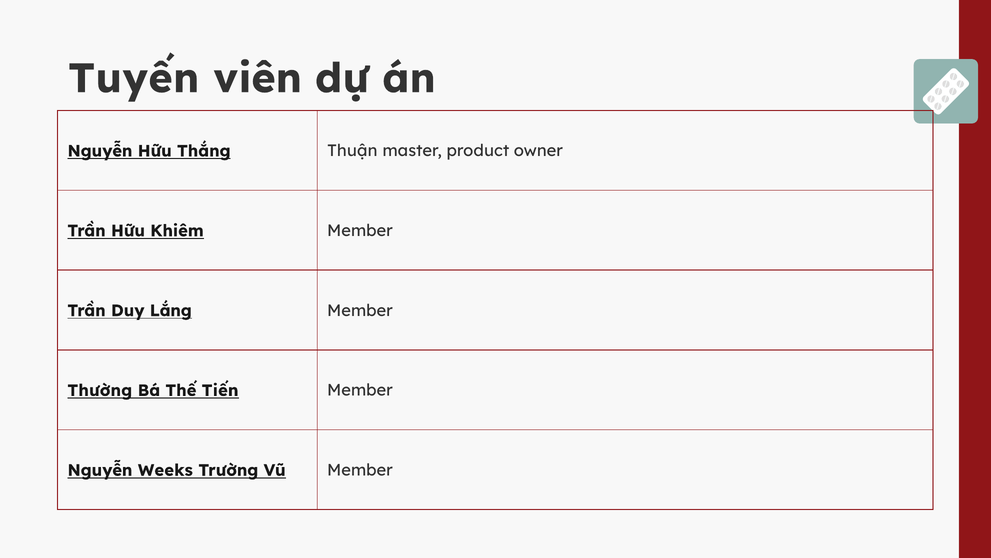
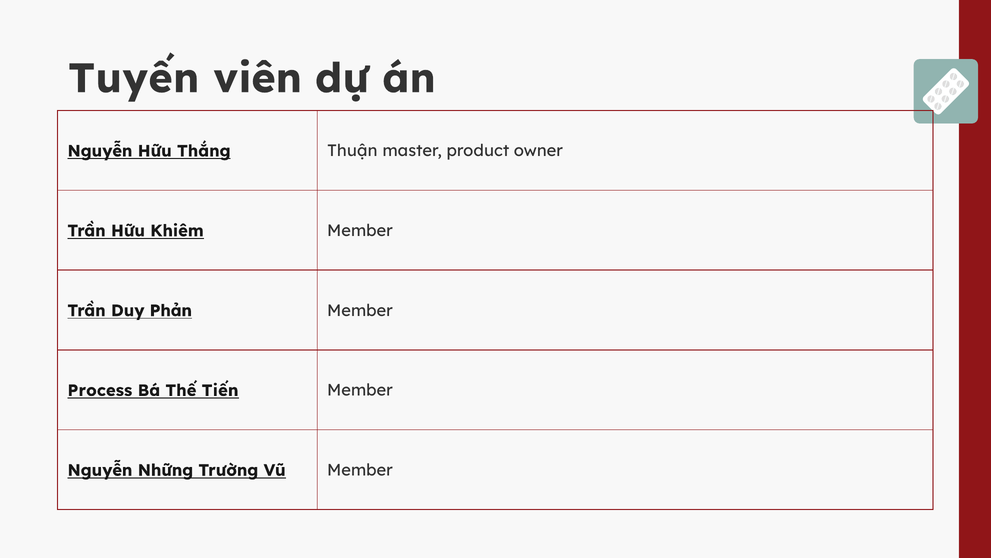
Lắng: Lắng -> Phản (171, 310)
Thường: Thường -> Process (100, 390)
Weeks: Weeks -> Những (165, 470)
